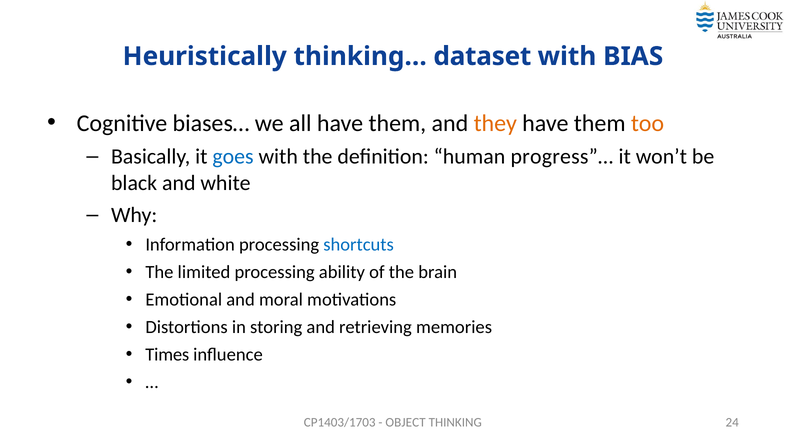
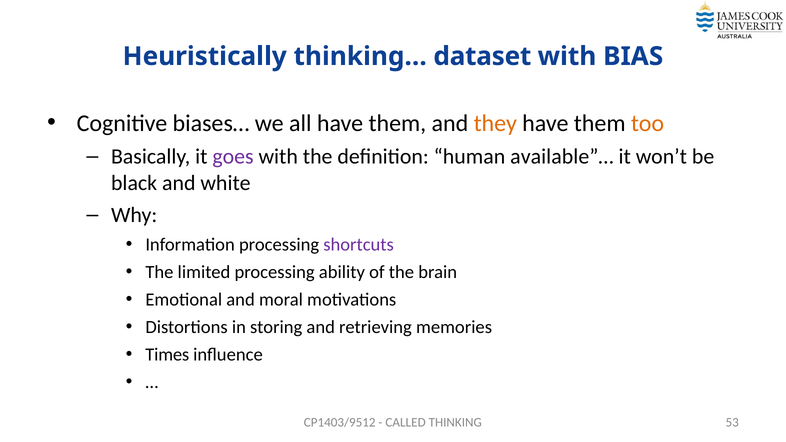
goes colour: blue -> purple (233, 157)
progress”…: progress”… -> available”… (562, 157)
shortcuts colour: blue -> purple (359, 244)
CP1403/1703: CP1403/1703 -> CP1403/9512 (340, 422)
OBJECT: OBJECT -> CALLED (406, 422)
24: 24 -> 53 (732, 422)
